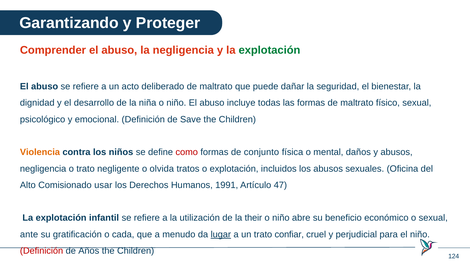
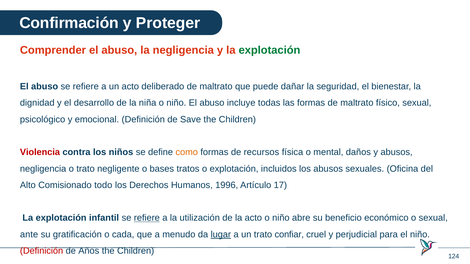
Garantizando: Garantizando -> Confirmación (69, 23)
Violencia colour: orange -> red (40, 152)
como colour: red -> orange (187, 152)
conjunto: conjunto -> recursos (261, 152)
olvida: olvida -> bases (162, 169)
usar: usar -> todo (103, 185)
1991: 1991 -> 1996 (227, 185)
47: 47 -> 17 (280, 185)
refiere underline: none -> present (147, 218)
la their: their -> acto (253, 218)
